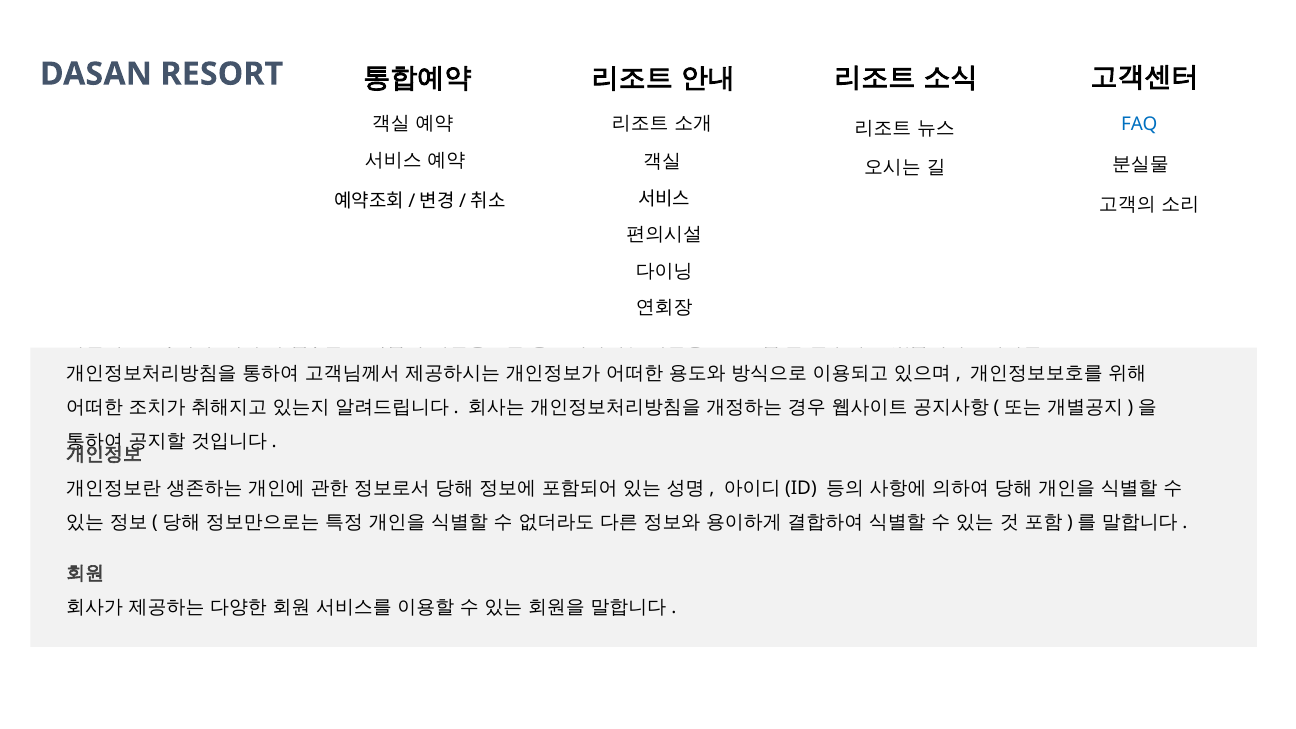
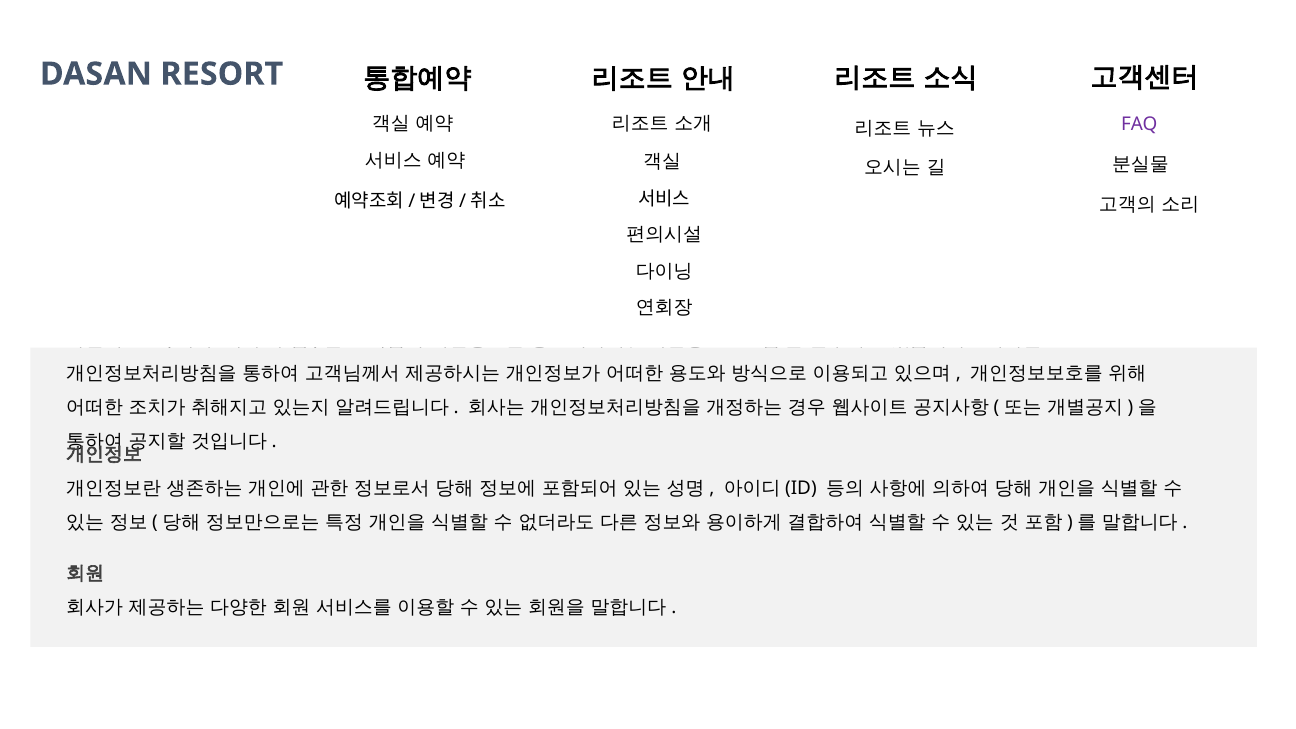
FAQ colour: blue -> purple (1139, 124)
